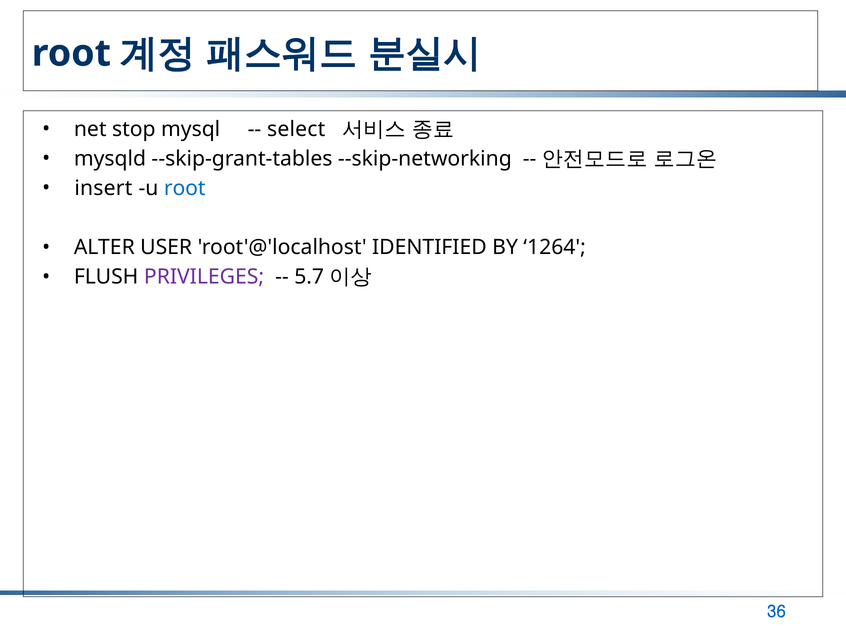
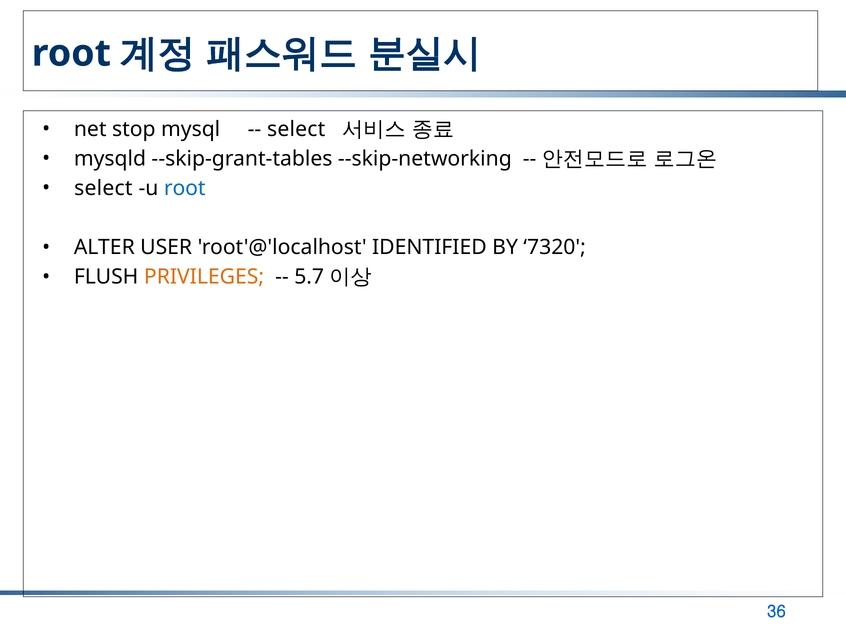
insert: insert -> select (103, 188)
1264: 1264 -> 7320 (555, 248)
PRIVILEGES colour: purple -> orange (204, 277)
